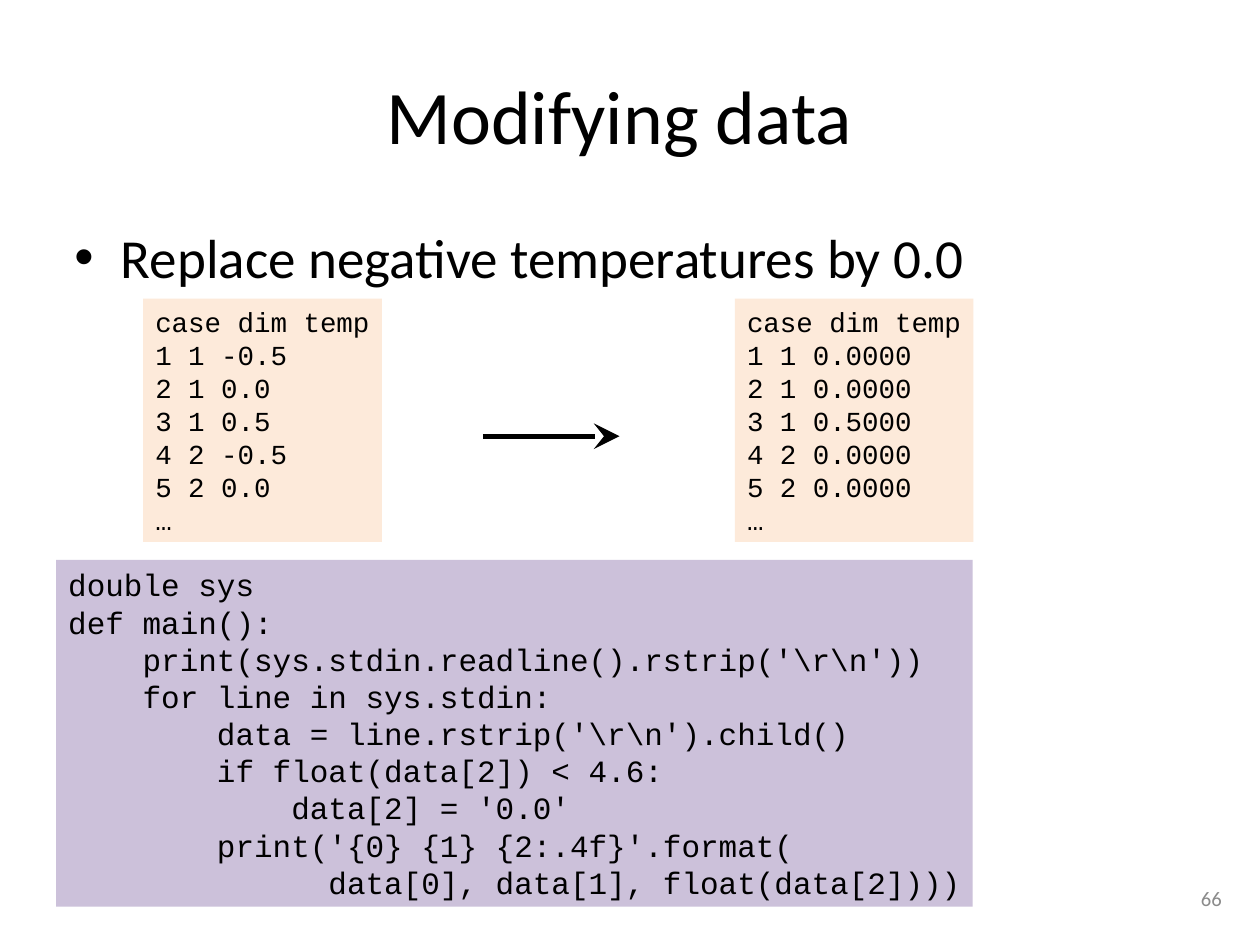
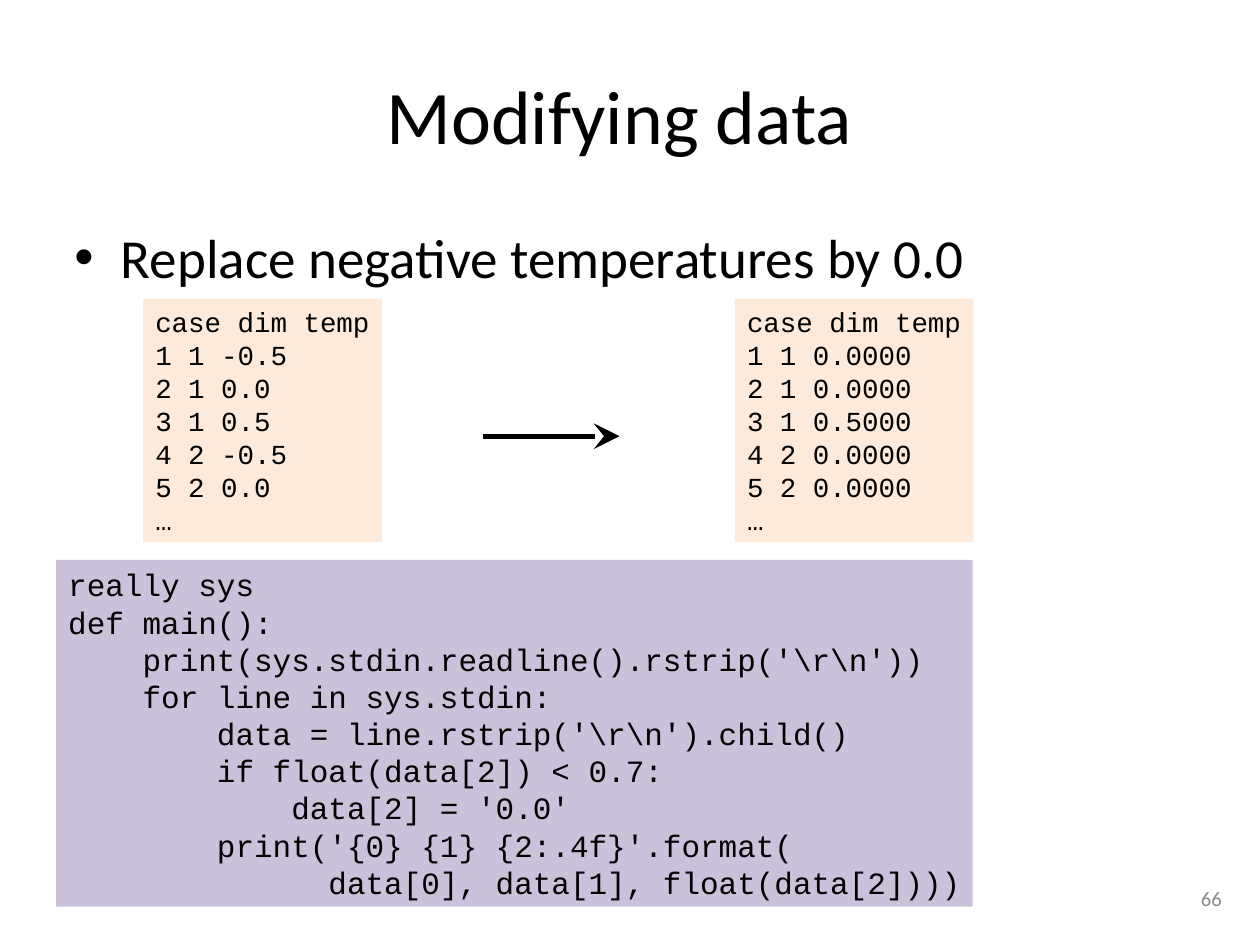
double: double -> really (124, 587)
4.6: 4.6 -> 0.7 (626, 773)
